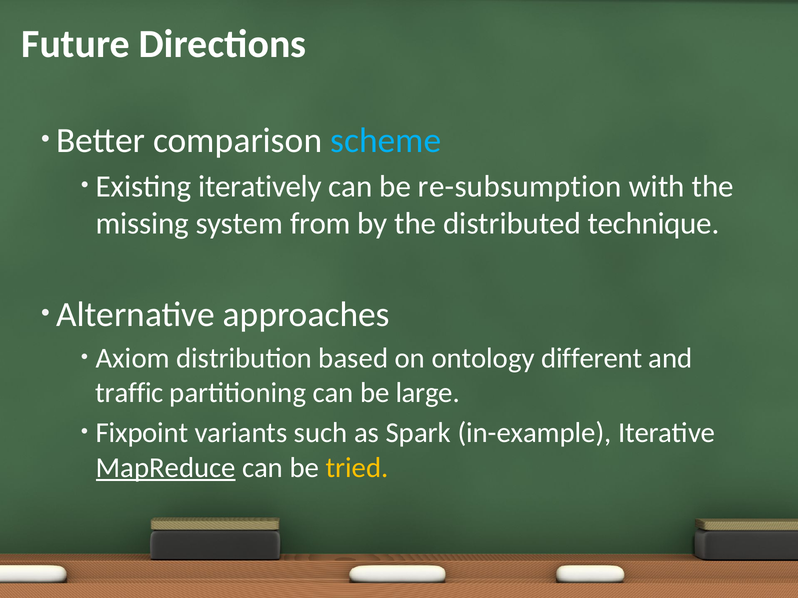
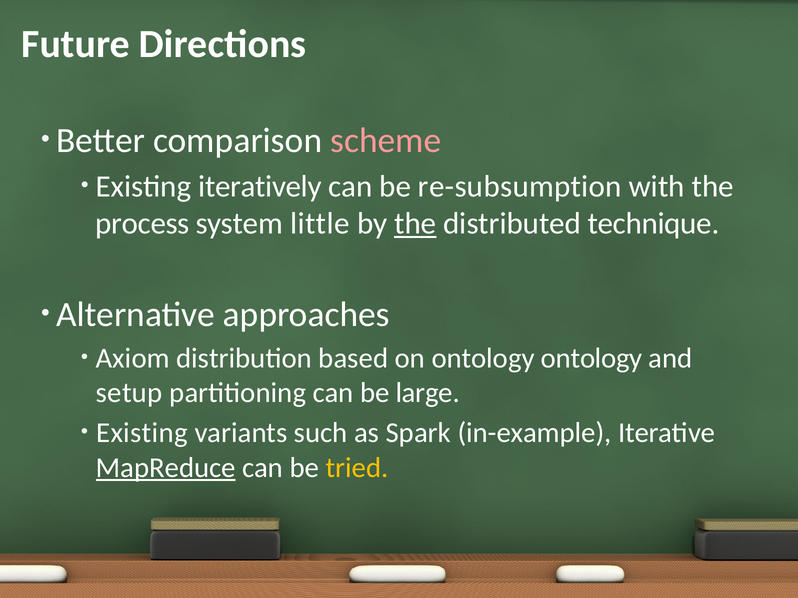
scheme colour: light blue -> pink (386, 141)
missing: missing -> process (142, 224)
from: from -> little (320, 224)
the underline: none -> present (415, 224)
ontology different: different -> ontology (592, 358)
traffic: traffic -> setup (129, 393)
Fixpoint: Fixpoint -> Existing (142, 433)
